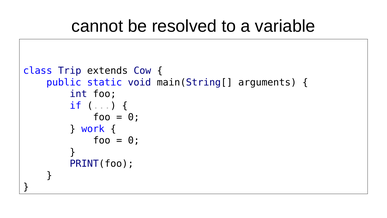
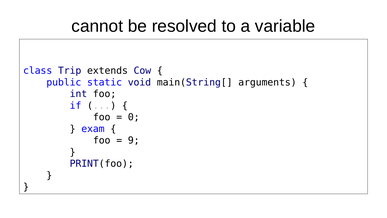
work: work -> exam (93, 129)
0: 0 -> 9 (134, 140)
